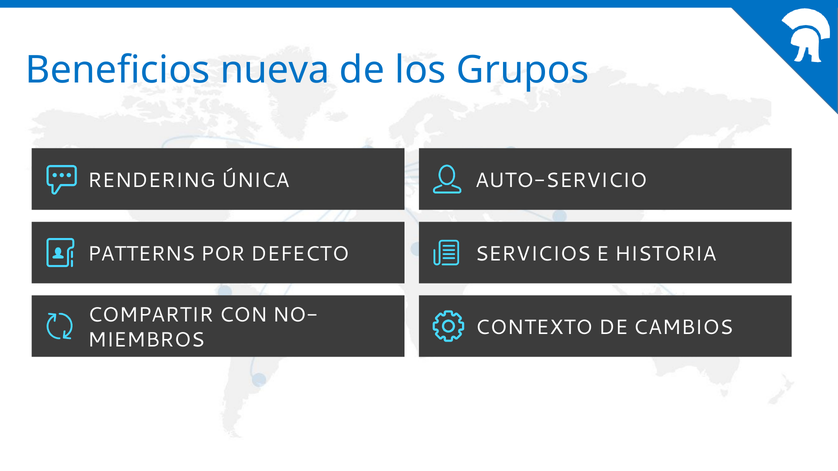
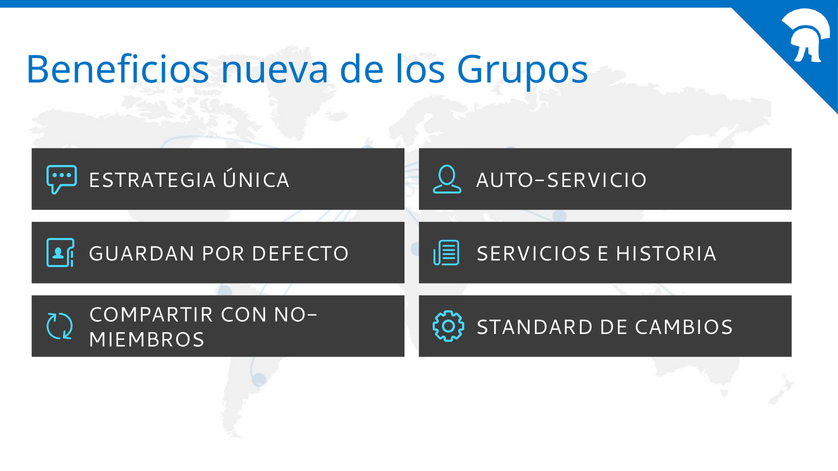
RENDERING: RENDERING -> ESTRATEGIA (152, 181)
PATTERNS: PATTERNS -> GUARDAN (141, 254)
CONTEXTO: CONTEXTO -> STANDARD (534, 328)
